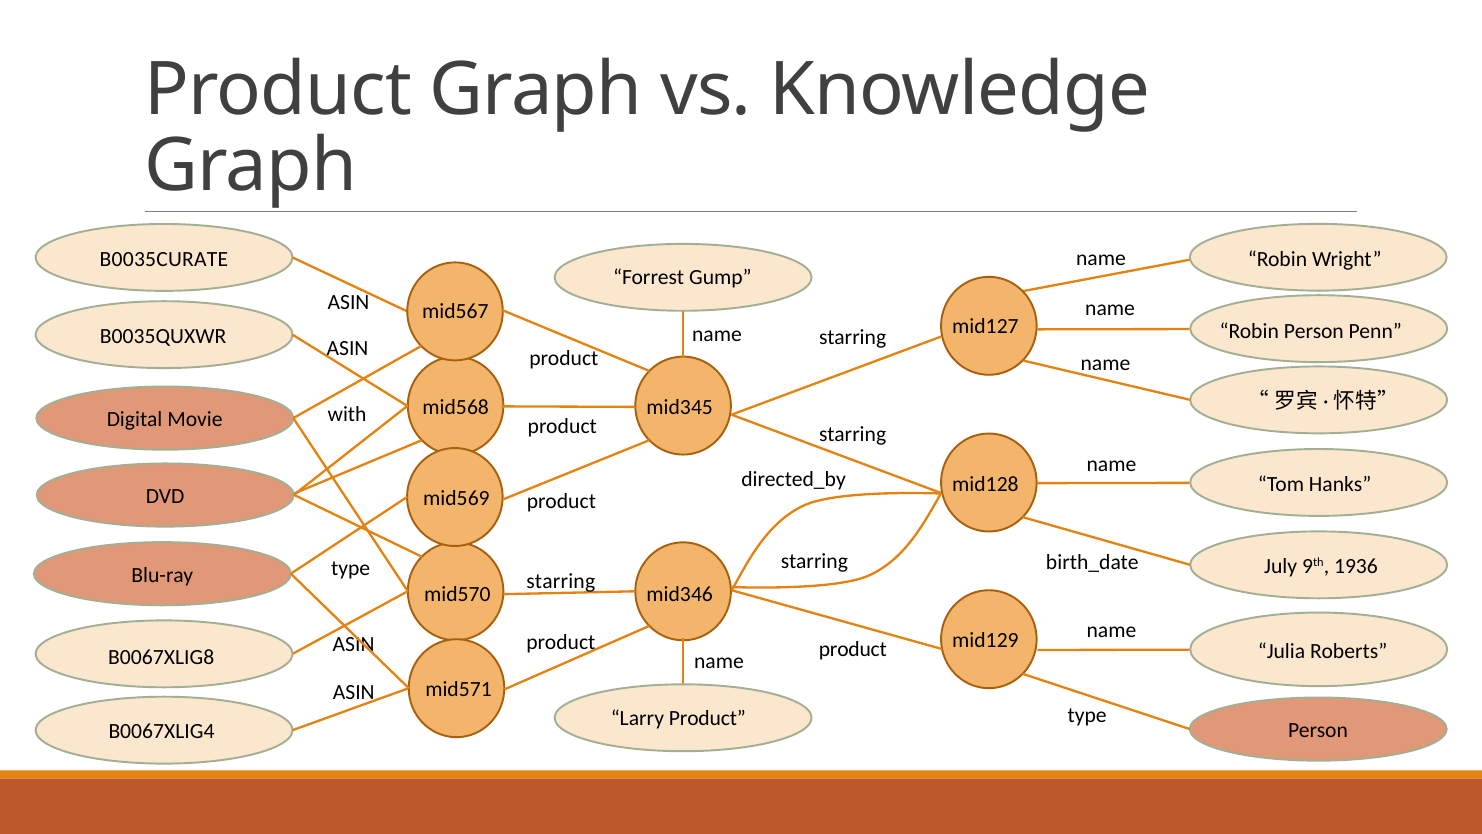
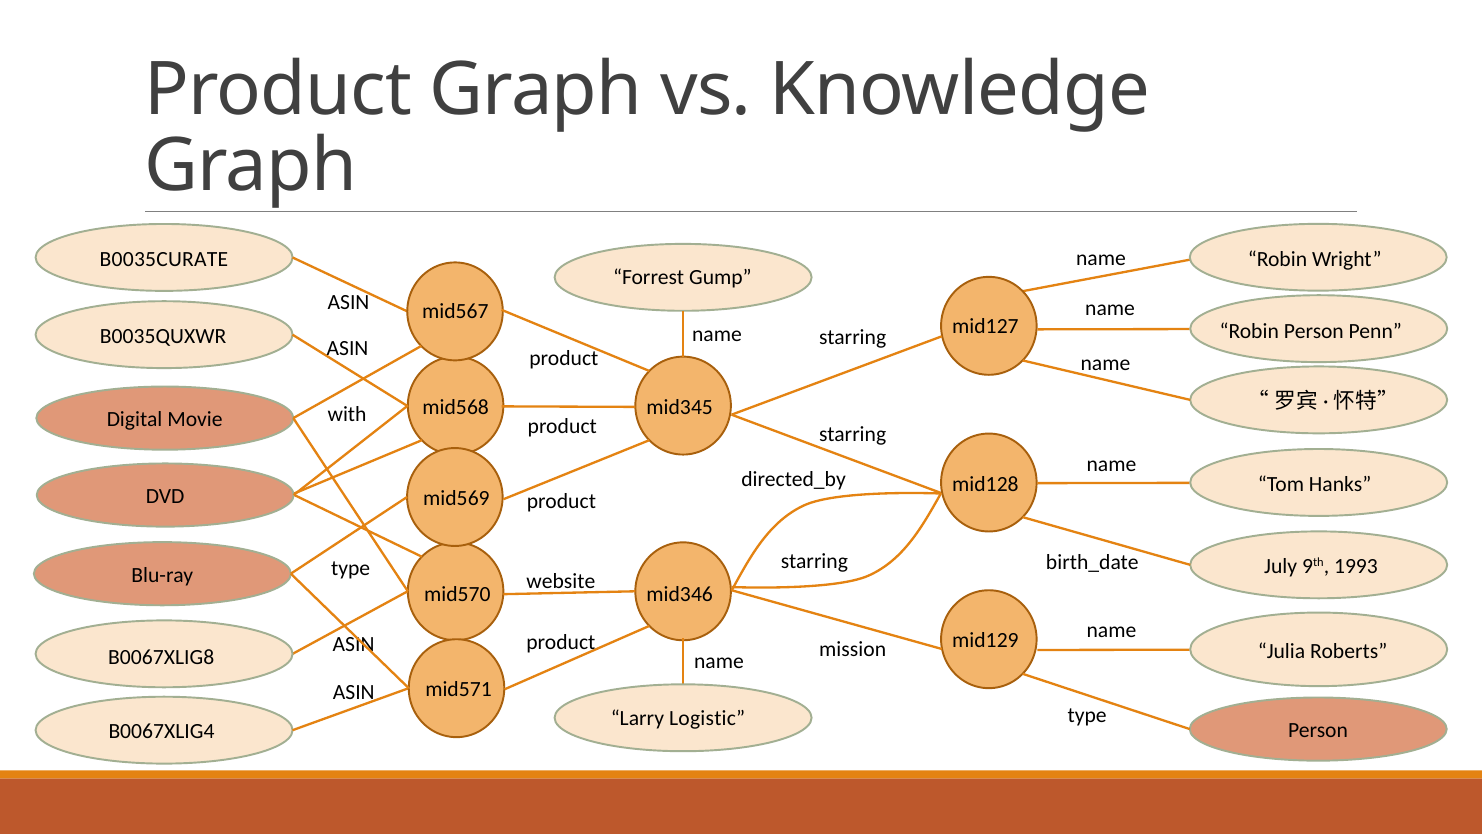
1936: 1936 -> 1993 (1356, 566)
starring: starring -> website (561, 581)
product: product -> mission (853, 649)
Larry Product: Product -> Logistic (707, 718)
